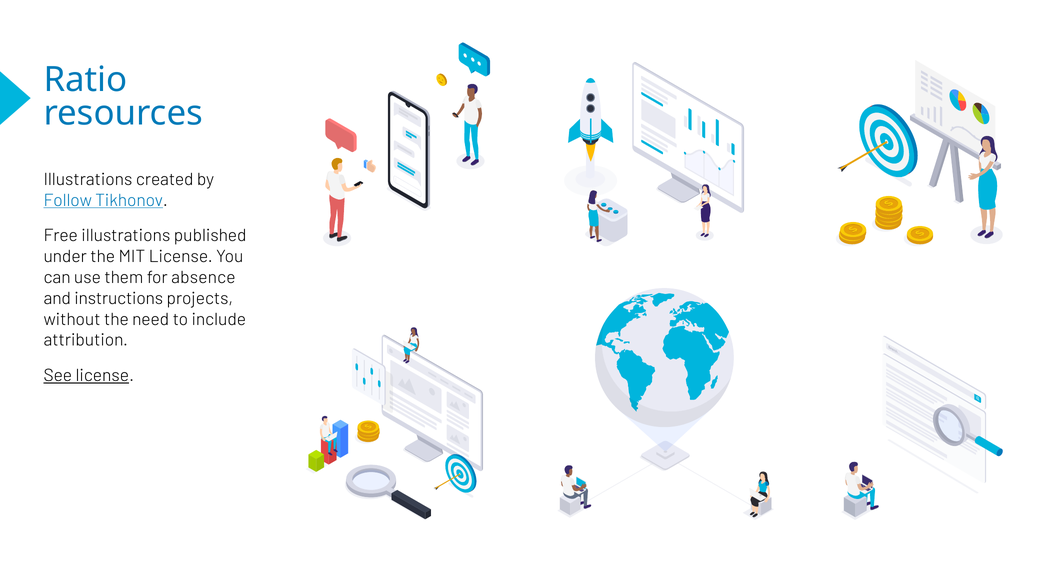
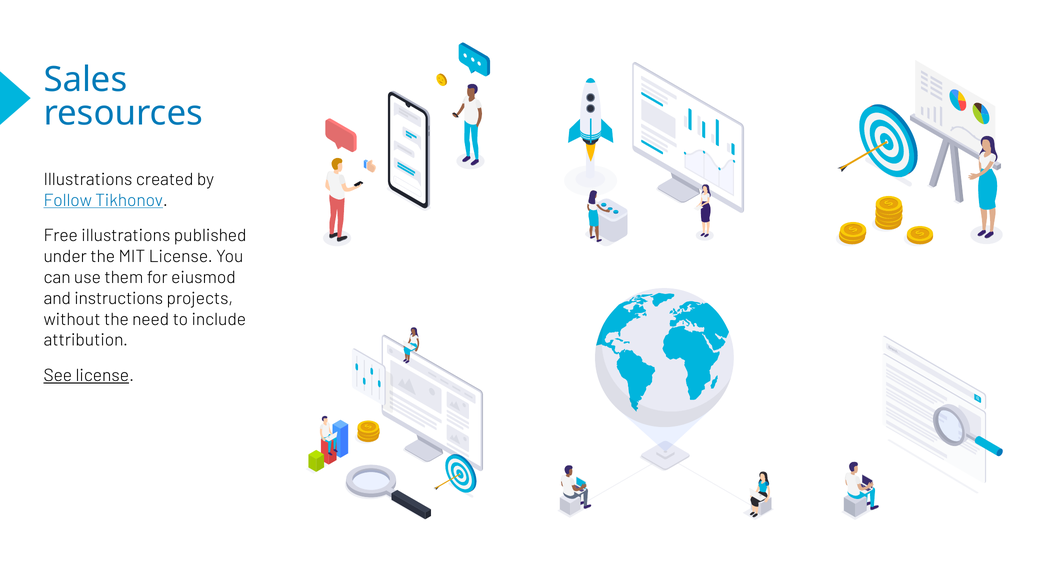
Ratio: Ratio -> Sales (85, 80)
absence: absence -> eiusmod (203, 278)
